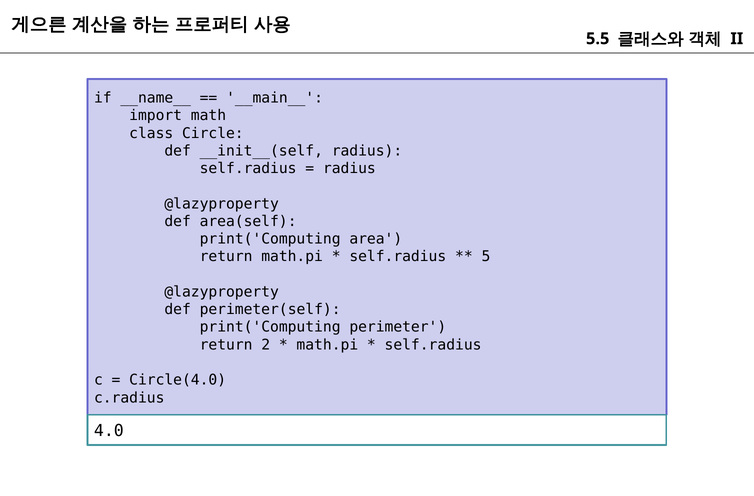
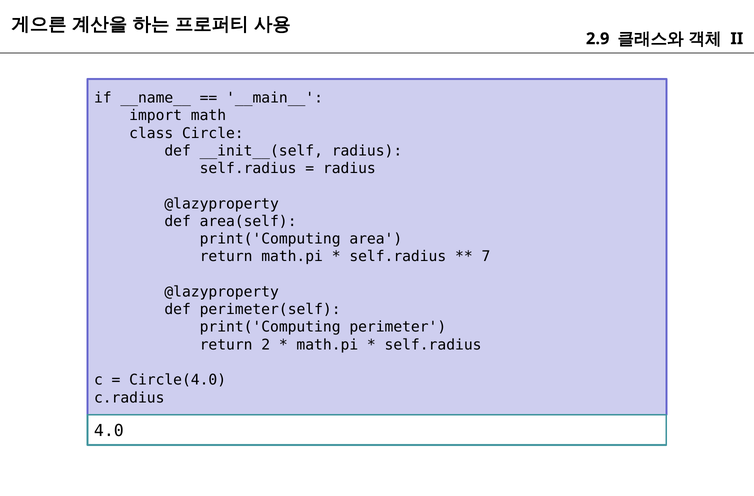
5.5: 5.5 -> 2.9 (598, 39)
5: 5 -> 7 (486, 256)
